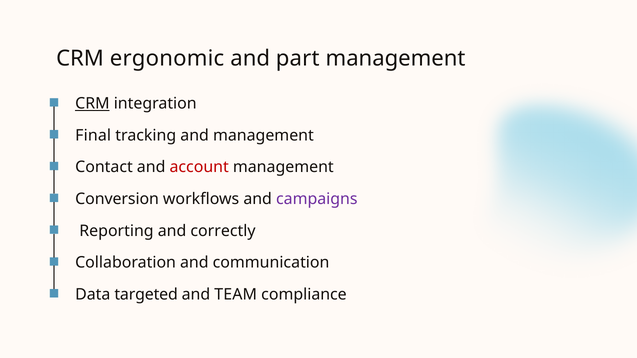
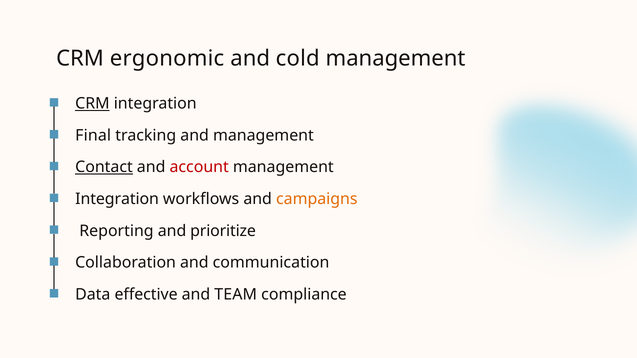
part: part -> cold (298, 58)
Contact underline: none -> present (104, 167)
Conversion: Conversion -> Integration (117, 199)
campaigns colour: purple -> orange (317, 199)
correctly: correctly -> prioritize (223, 231)
targeted: targeted -> effective (146, 295)
